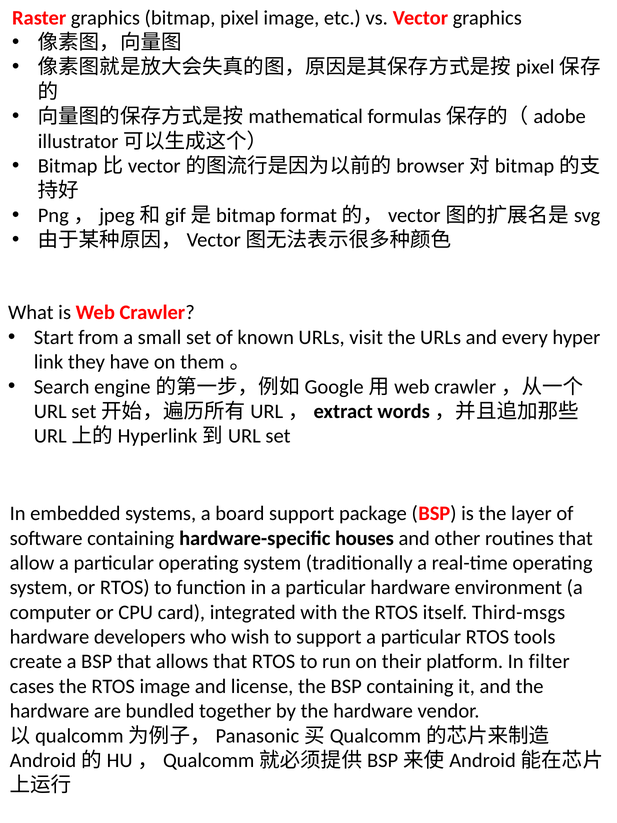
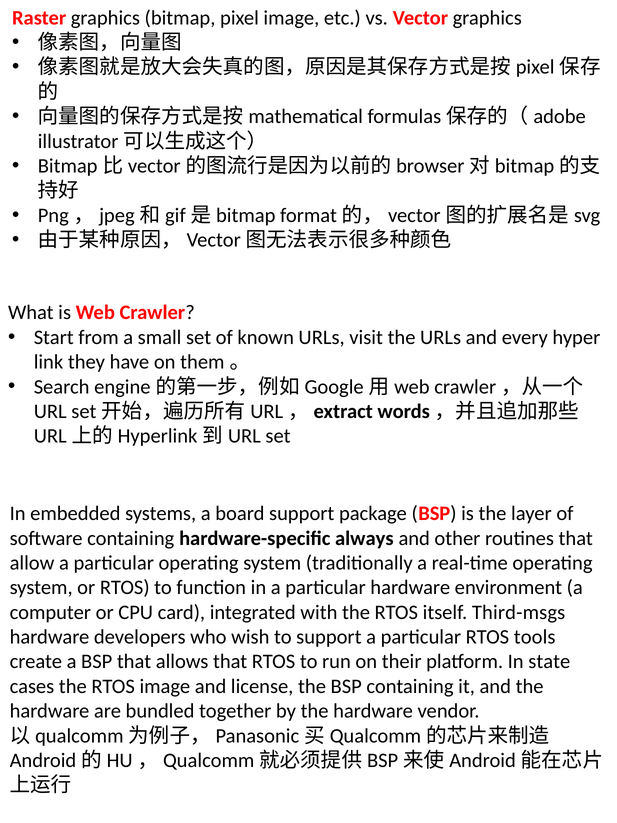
houses: houses -> always (364, 538)
filter: filter -> state (549, 661)
